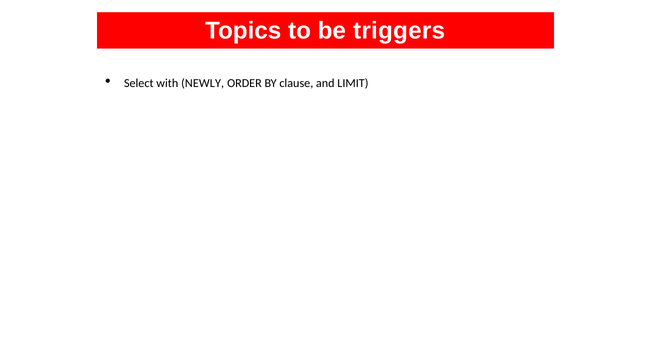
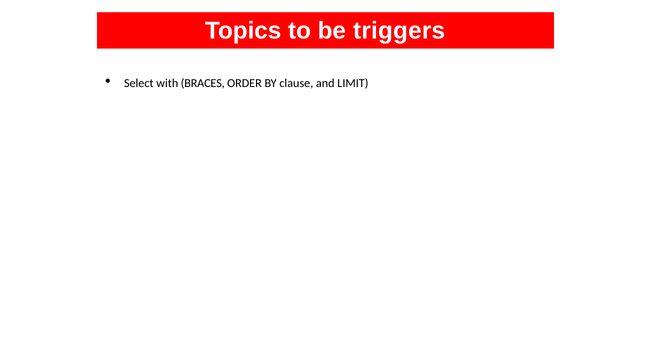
NEWLY: NEWLY -> BRACES (203, 83)
